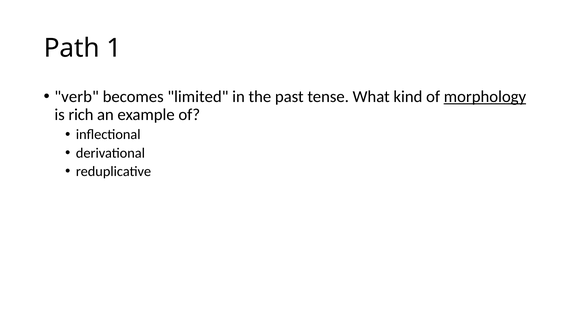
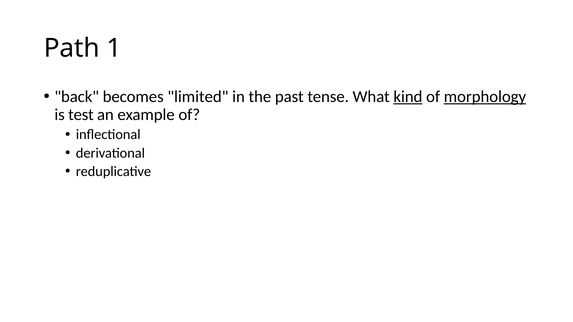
verb: verb -> back (77, 97)
kind underline: none -> present (408, 97)
rich: rich -> test (81, 115)
